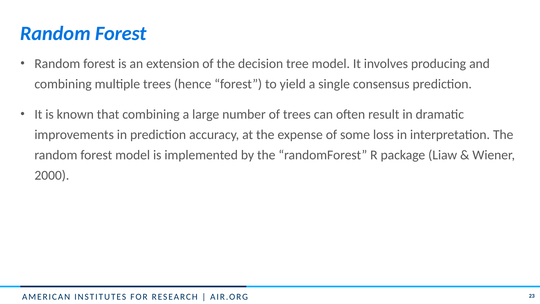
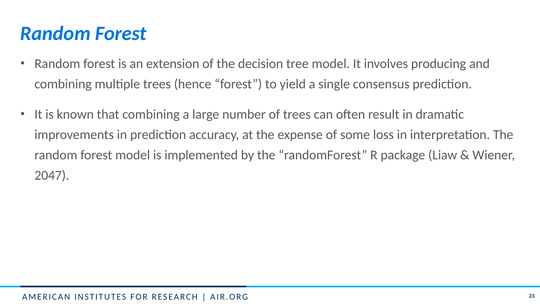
2000: 2000 -> 2047 (52, 175)
